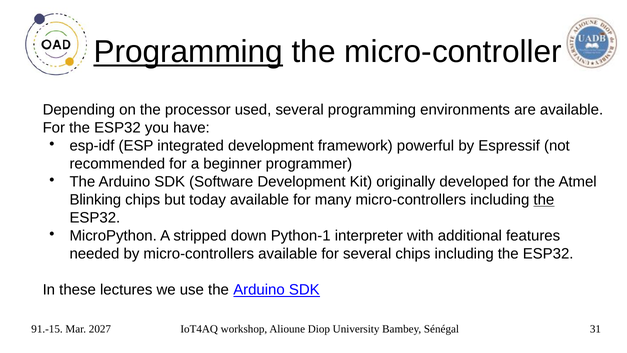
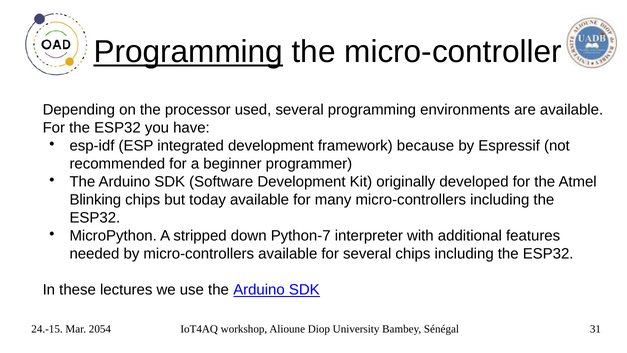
powerful: powerful -> because (426, 146)
the underline: present -> none (544, 200)
Python-1: Python-1 -> Python-7 (301, 236)
91.-15: 91.-15 -> 24.-15 (47, 329)
2027: 2027 -> 2054 (100, 329)
